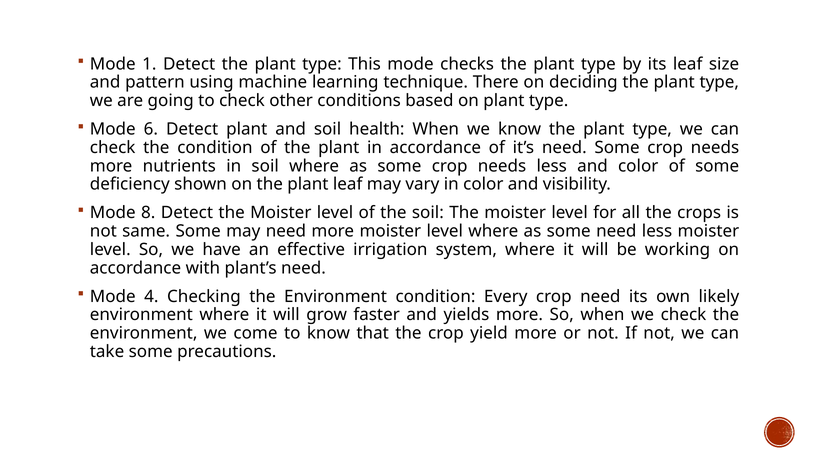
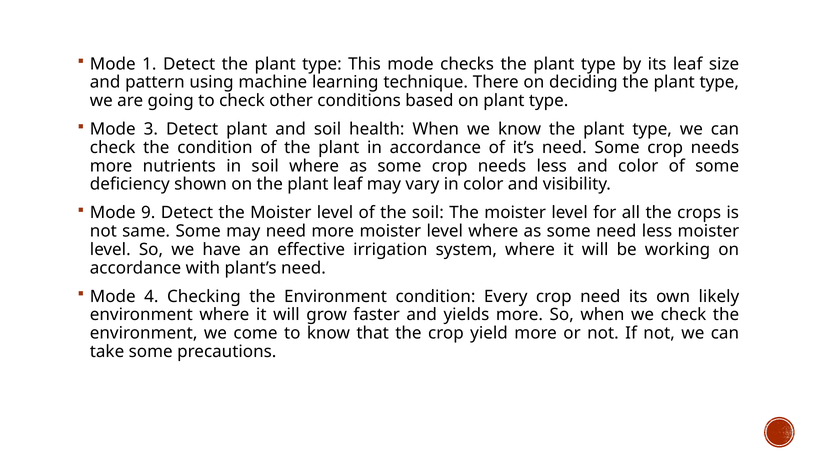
6: 6 -> 3 (151, 129)
8: 8 -> 9 (148, 213)
